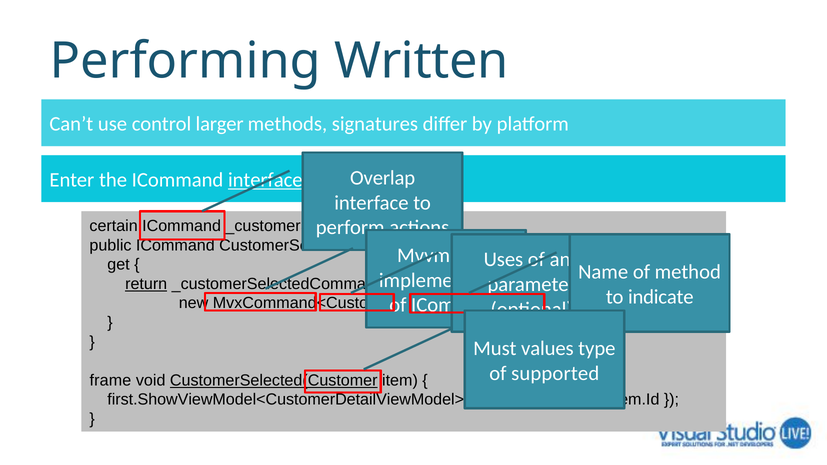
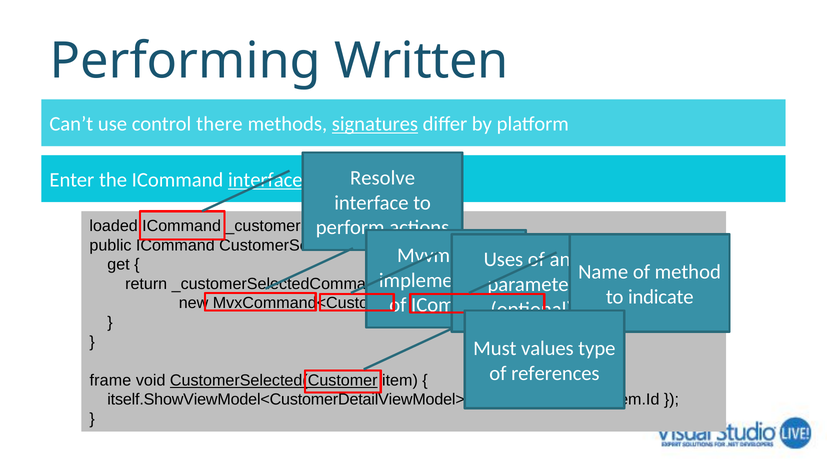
larger: larger -> there (219, 124)
signatures underline: none -> present (375, 124)
Overlap: Overlap -> Resolve (383, 178)
certain: certain -> loaded (114, 226)
return underline: present -> none (146, 284)
supported: supported -> references (555, 373)
first.ShowViewModel<CustomerDetailViewModel>(new: first.ShowViewModel<CustomerDetailViewModel>(new -> itself.ShowViewModel<CustomerDetailViewModel>(new (303, 400)
